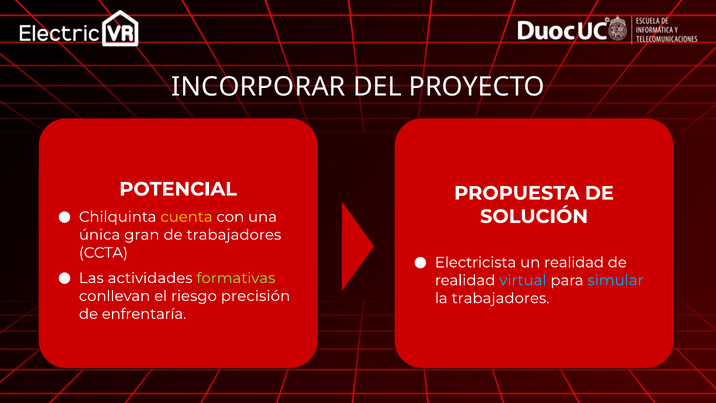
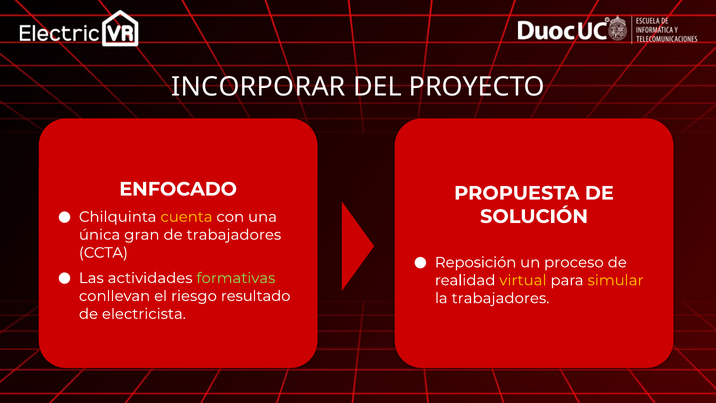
POTENCIAL: POTENCIAL -> ENFOCADO (178, 189)
Electricista: Electricista -> Reposición (476, 262)
un realidad: realidad -> proceso (574, 262)
virtual colour: light blue -> yellow (523, 280)
simular colour: light blue -> yellow (616, 280)
precisión: precisión -> resultado (256, 296)
enfrentaría: enfrentaría -> electricista (144, 314)
